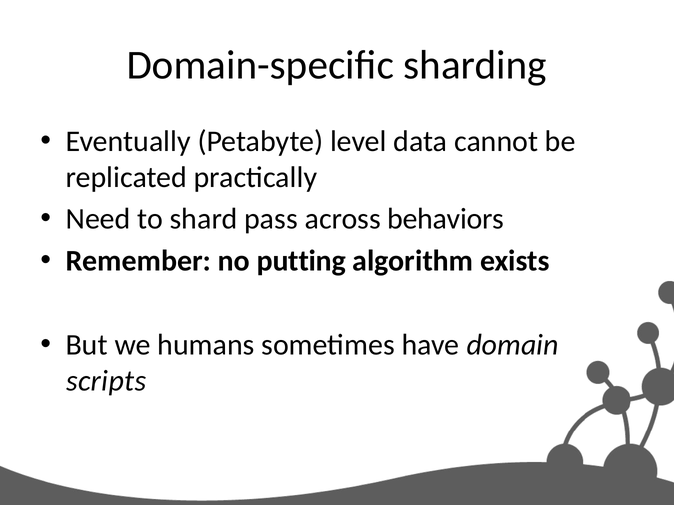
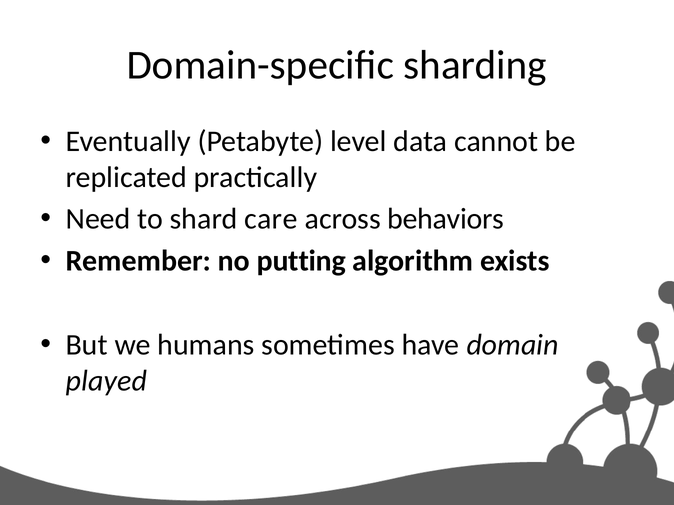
pass: pass -> care (271, 219)
scripts: scripts -> played (106, 381)
